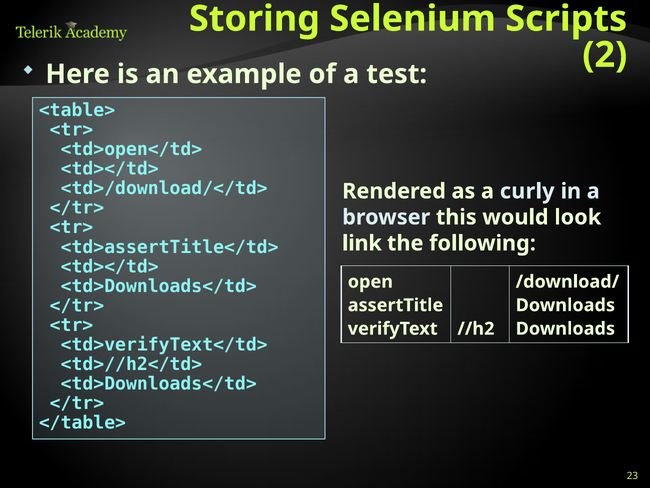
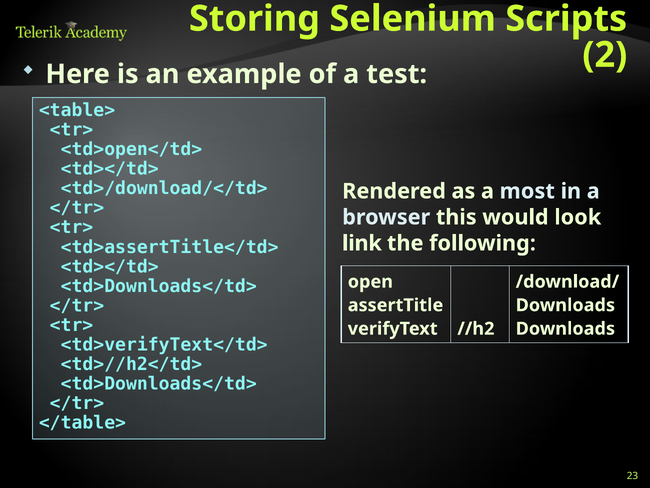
curly: curly -> most (527, 191)
